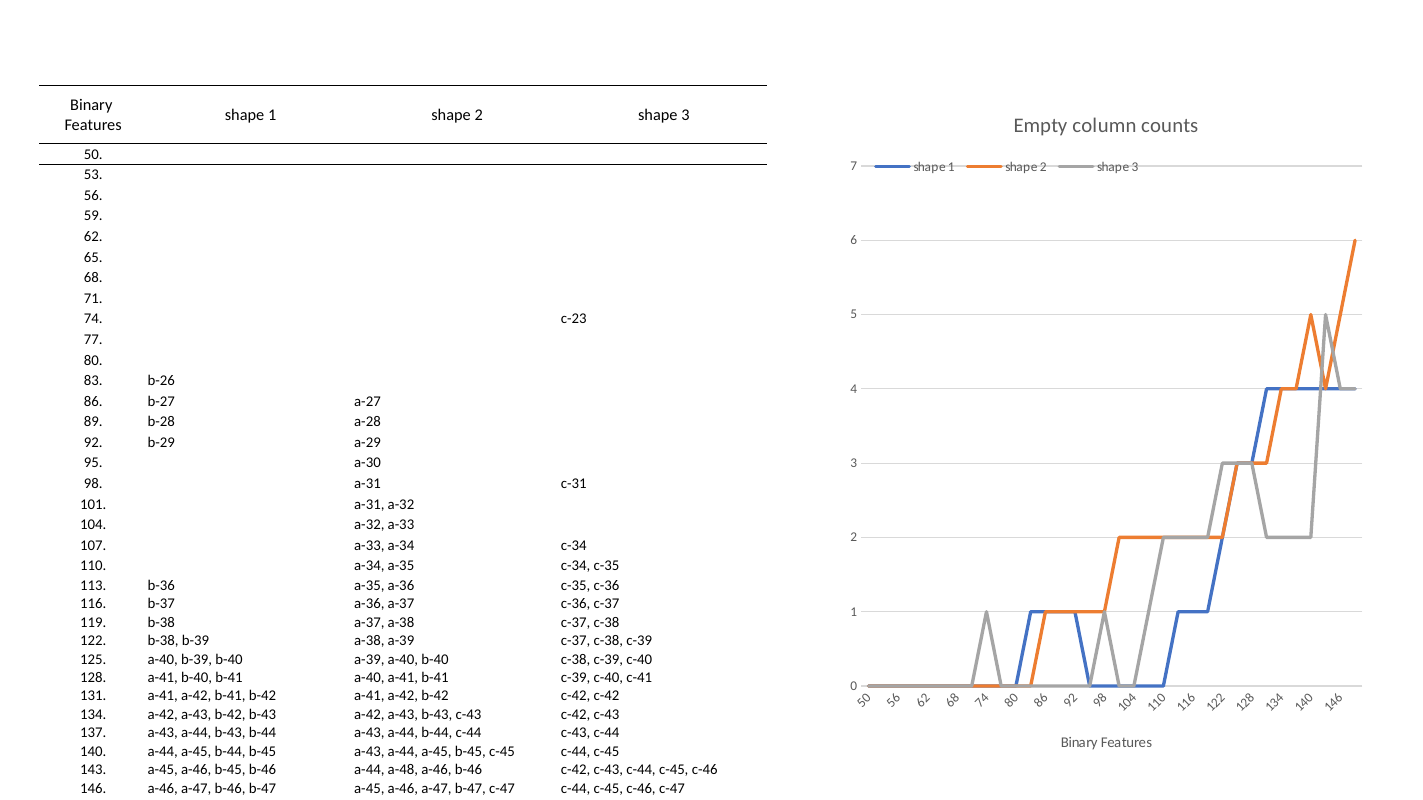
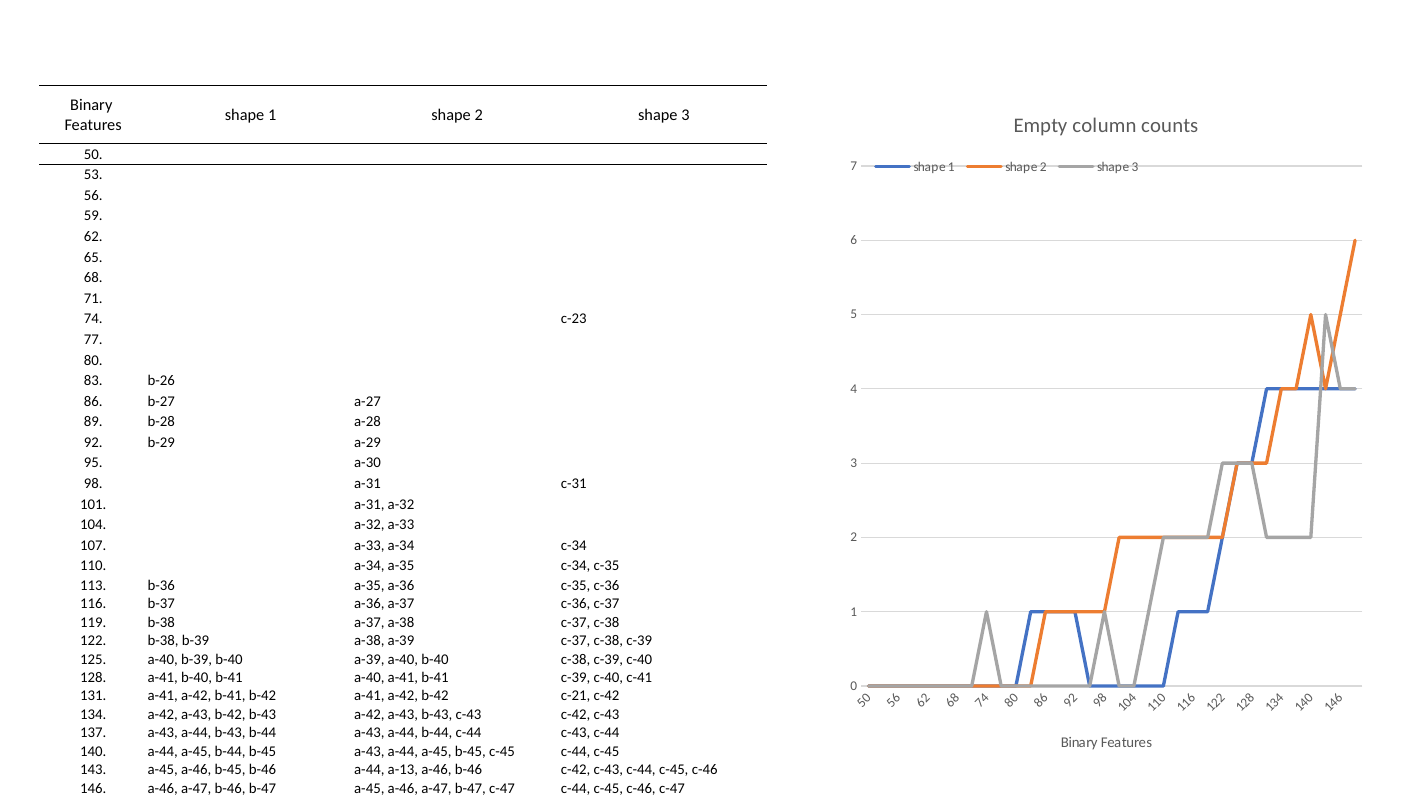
b-42 c-42: c-42 -> c-21 (576, 696)
a-44 a-48: a-48 -> a-13 (403, 770)
